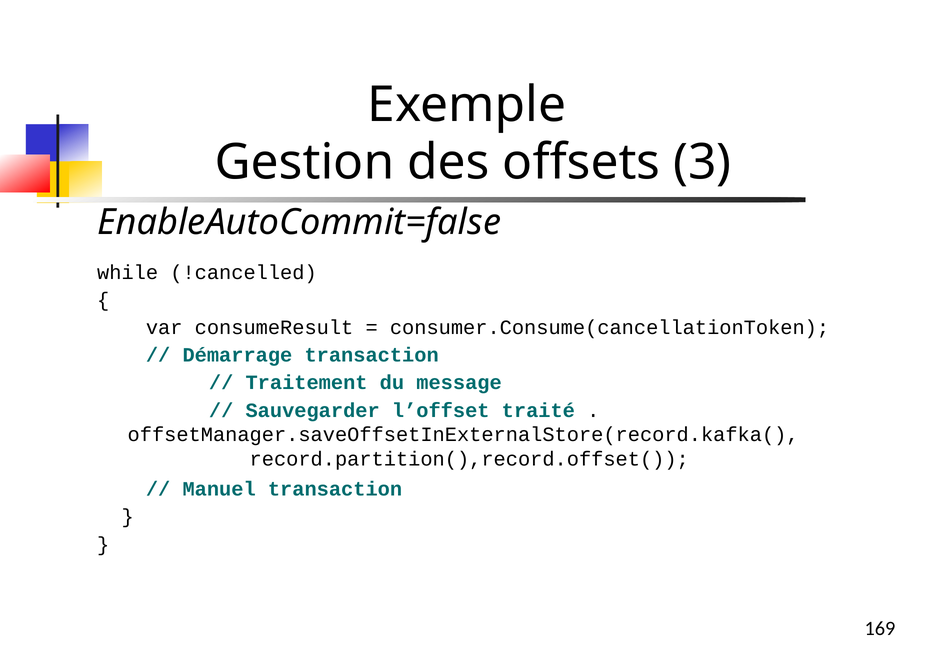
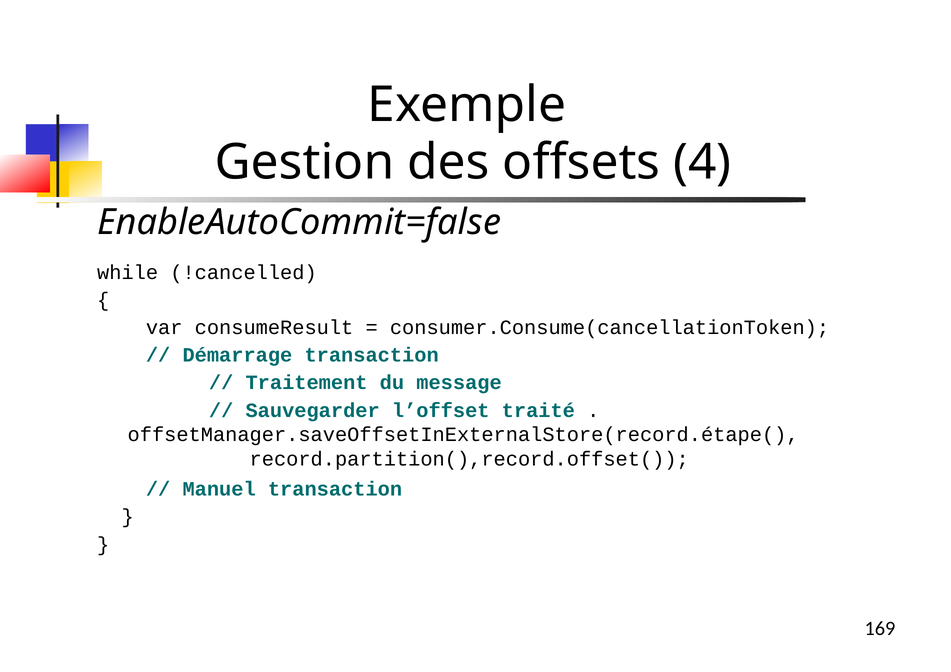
3: 3 -> 4 (702, 162)
offsetManager.saveOffsetInExternalStore(record.kafka(: offsetManager.saveOffsetInExternalStore(record.kafka( -> offsetManager.saveOffsetInExternalStore(record.étape( (463, 435)
